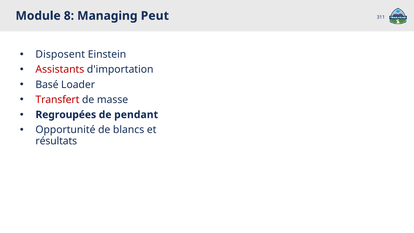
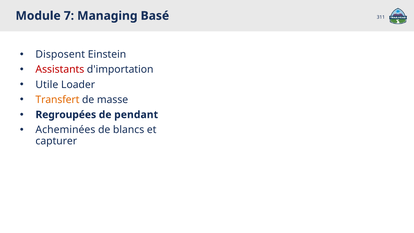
8: 8 -> 7 (69, 16)
Peut: Peut -> Basé (155, 16)
Basé: Basé -> Utile (47, 85)
Transfert colour: red -> orange (57, 100)
Opportunité: Opportunité -> Acheminées (65, 130)
résultats: résultats -> capturer (56, 141)
